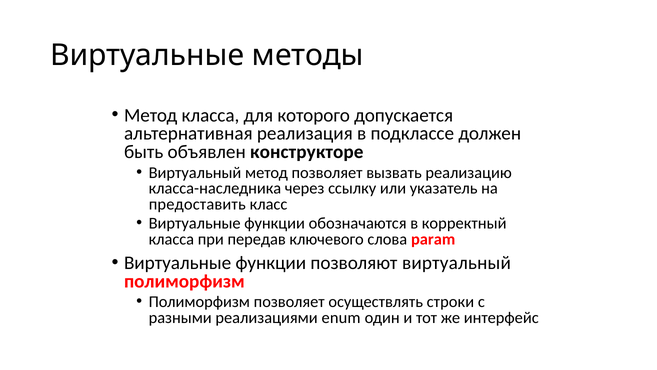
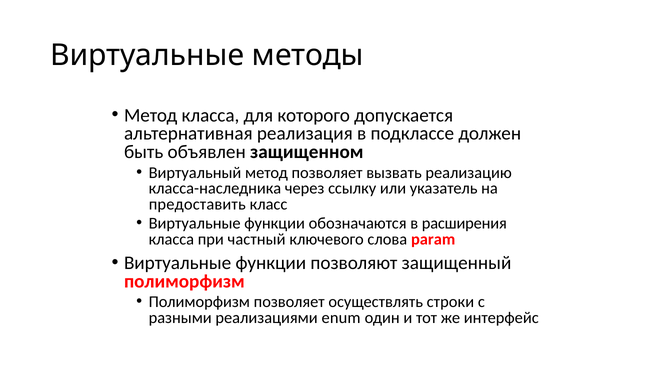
конструкторе: конструкторе -> защищенном (307, 152)
корректный: корректный -> расширения (464, 223)
передав: передав -> частный (257, 239)
позволяют виртуальный: виртуальный -> защищенный (457, 263)
